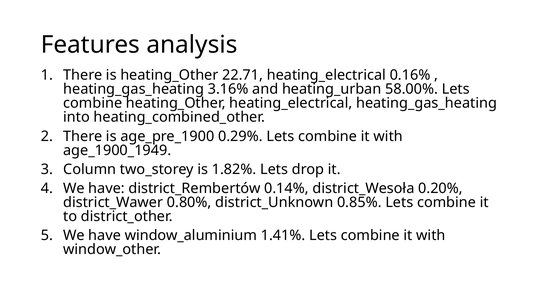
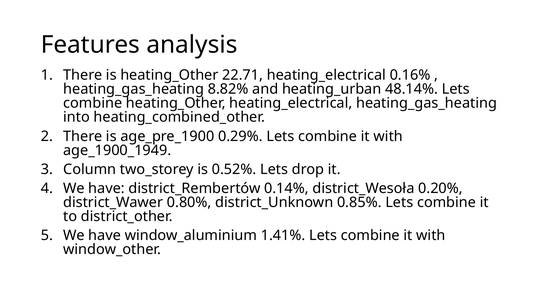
3.16%: 3.16% -> 8.82% (228, 89)
58.00%: 58.00% -> 48.14% (412, 89)
1.82%: 1.82% -> 0.52% (234, 170)
